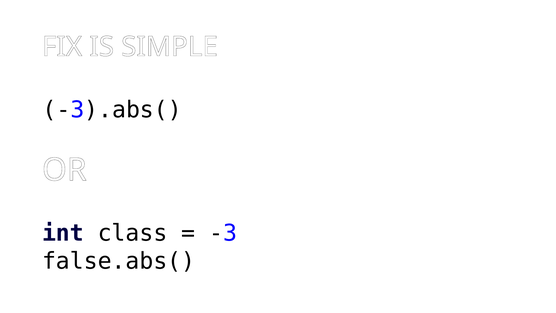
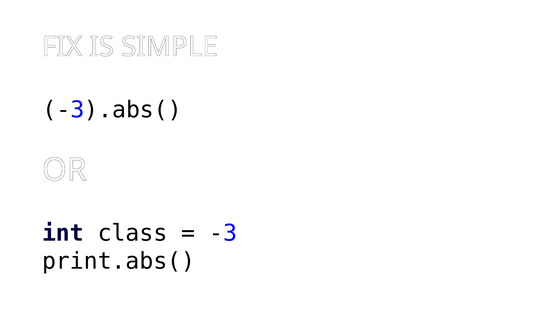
false.abs(: false.abs( -> print.abs( (119, 261)
